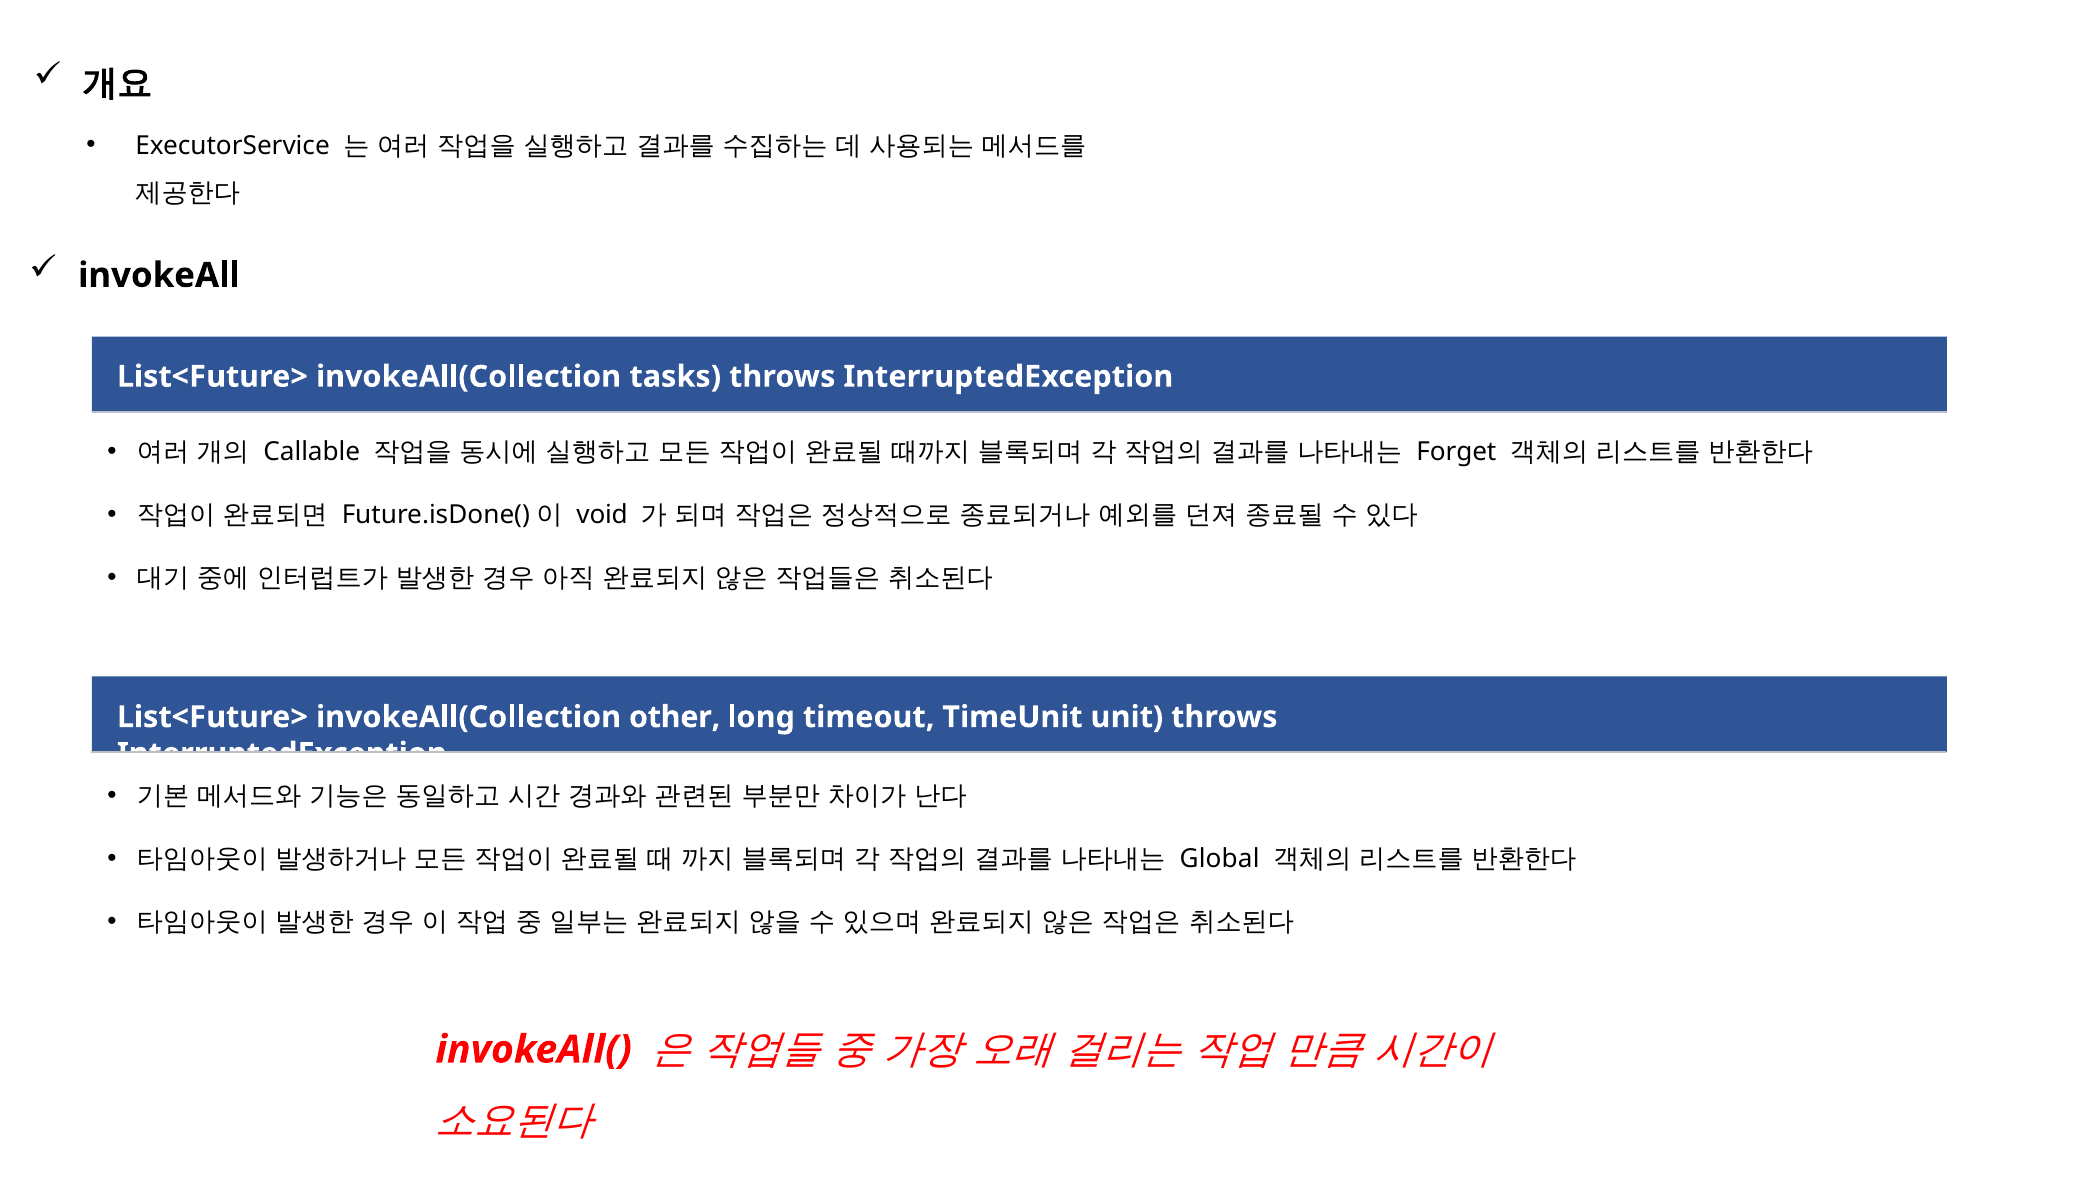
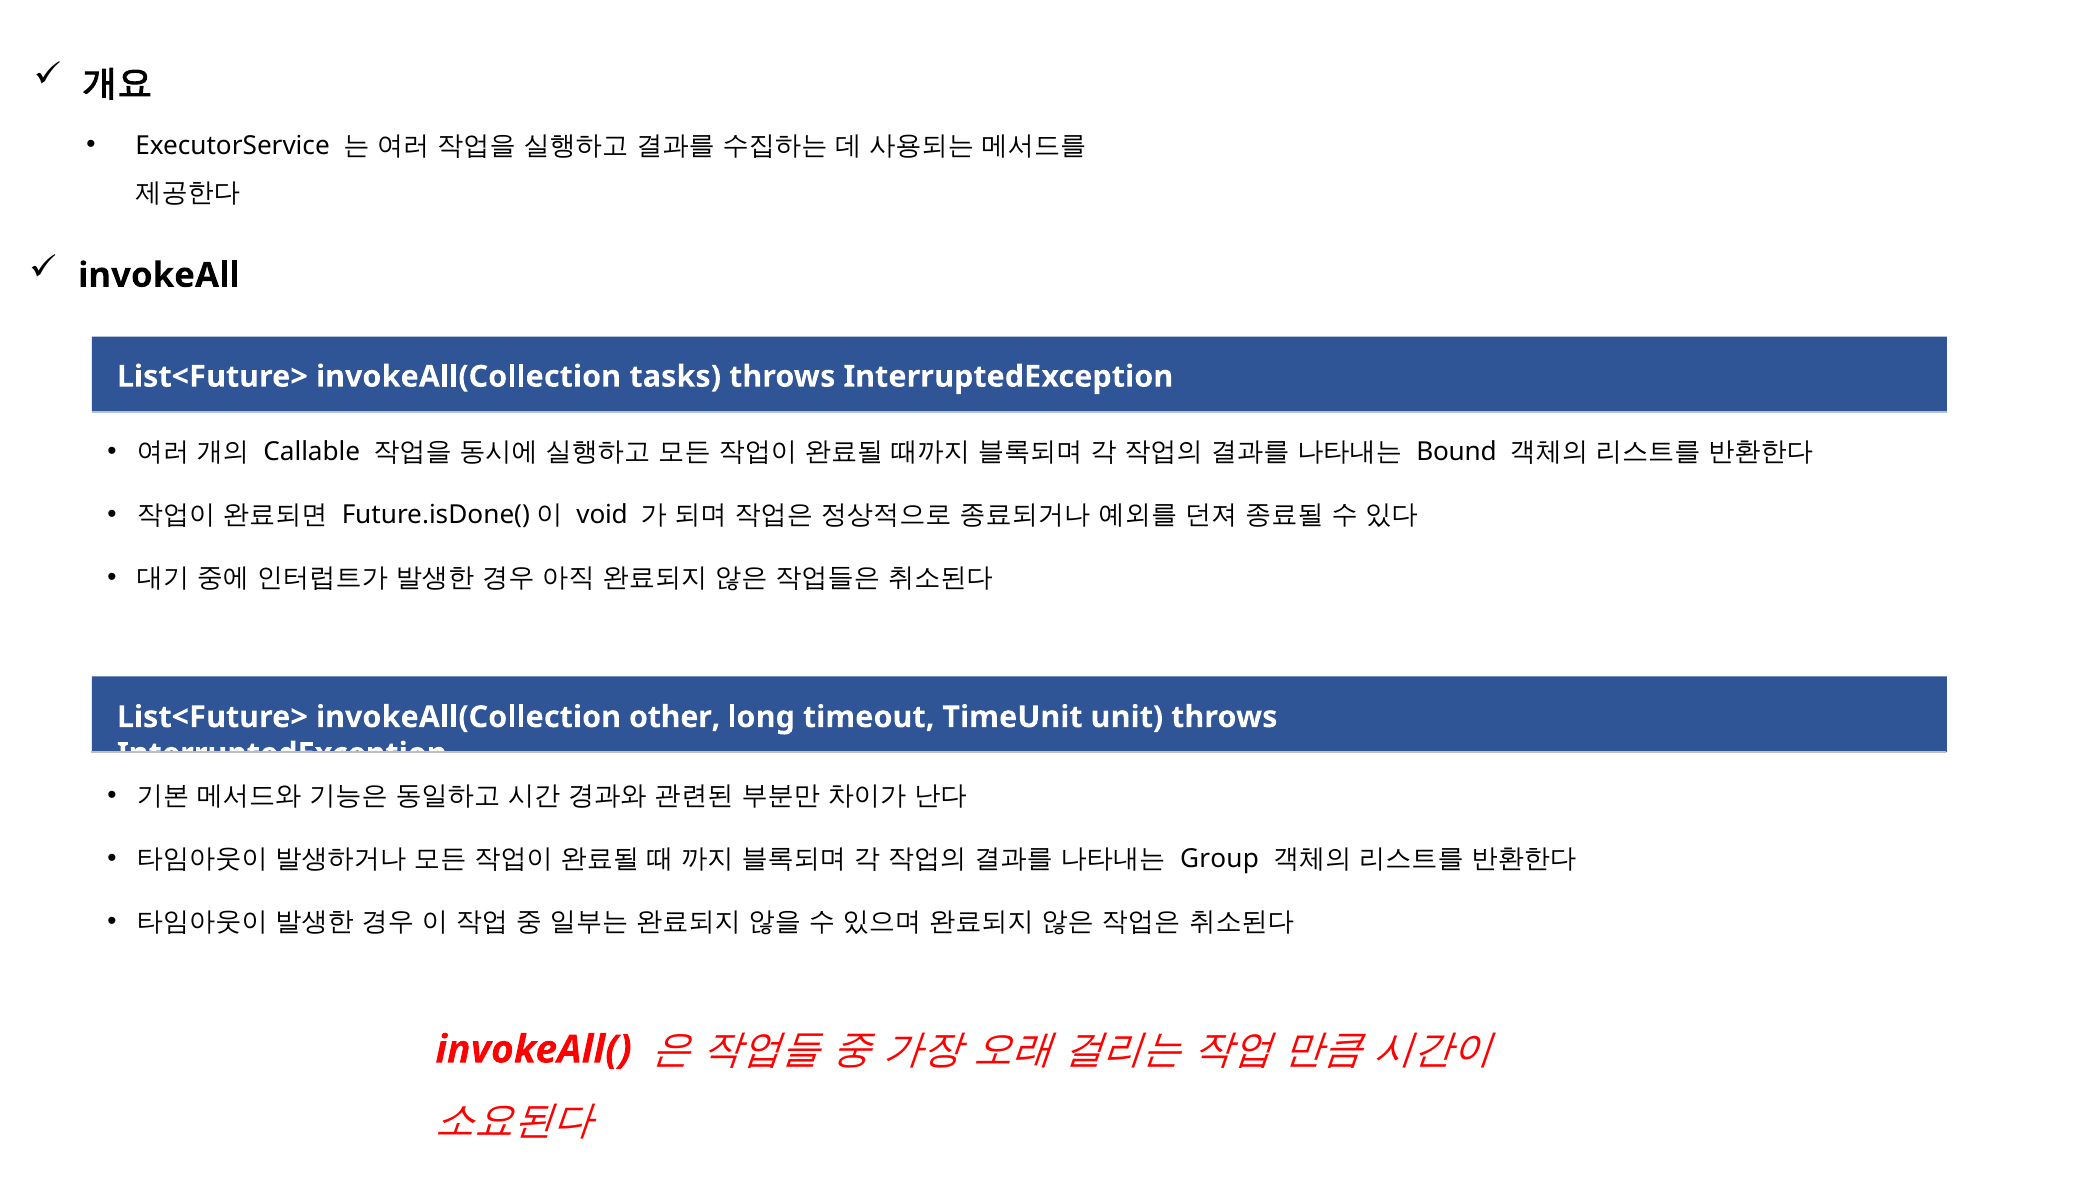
Forget: Forget -> Bound (1456, 453)
Global: Global -> Group (1220, 859)
